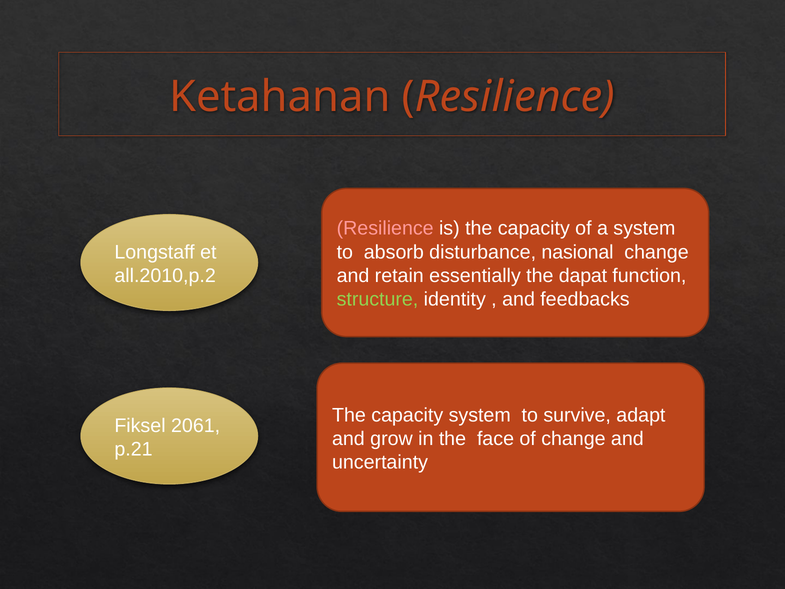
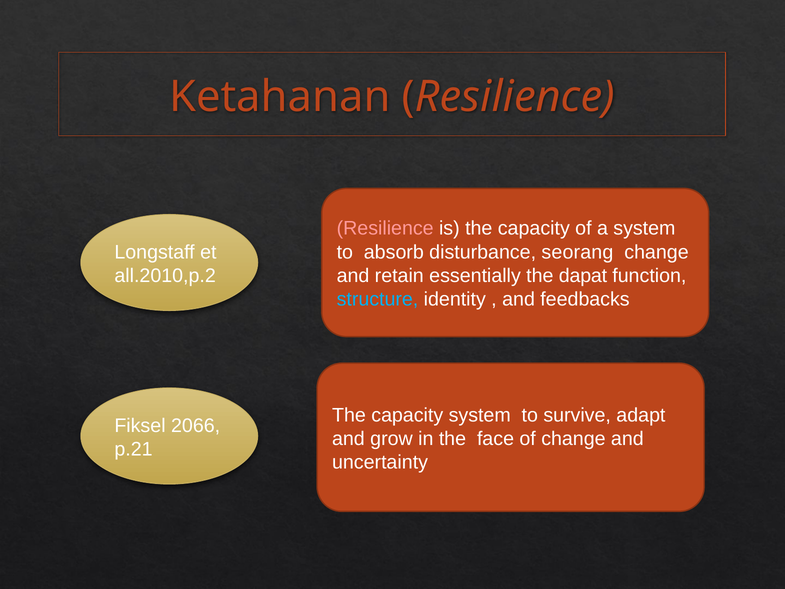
nasional: nasional -> seorang (577, 252)
structure colour: light green -> light blue (377, 299)
2061: 2061 -> 2066 (196, 425)
